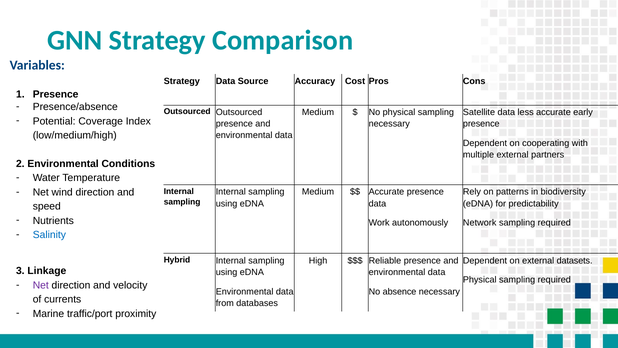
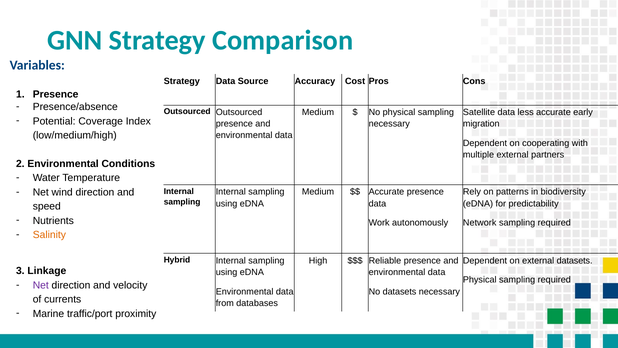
presence: presence -> migration (481, 124)
Salinity colour: blue -> orange (49, 235)
No absence: absence -> datasets (400, 291)
